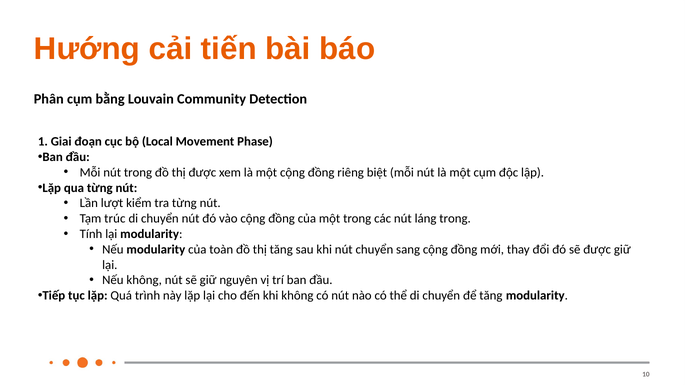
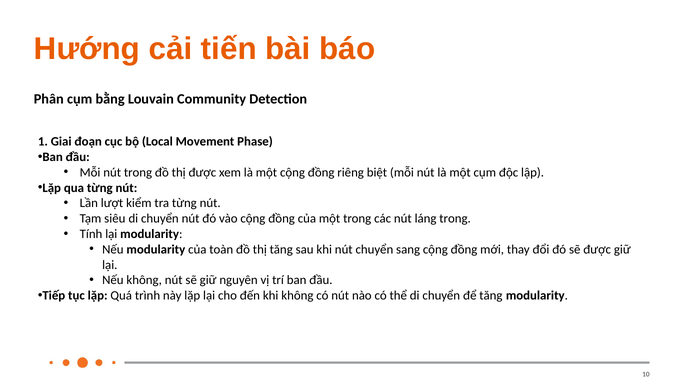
trúc: trúc -> siêu (115, 219)
